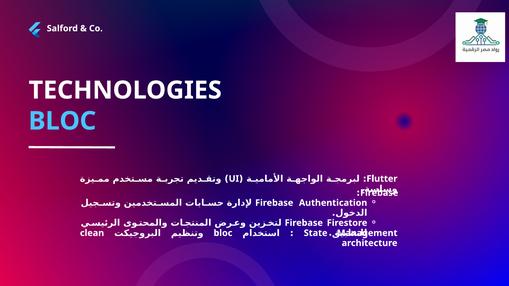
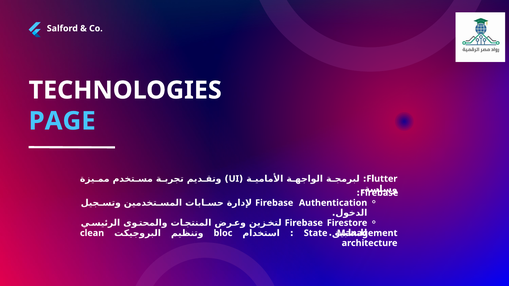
BLOC: BLOC -> PAGE (62, 121)
